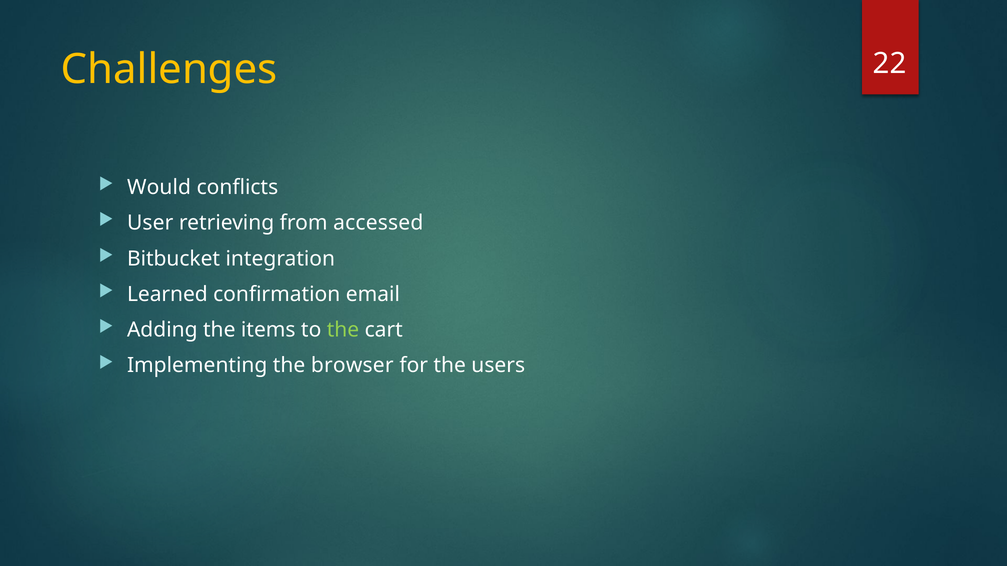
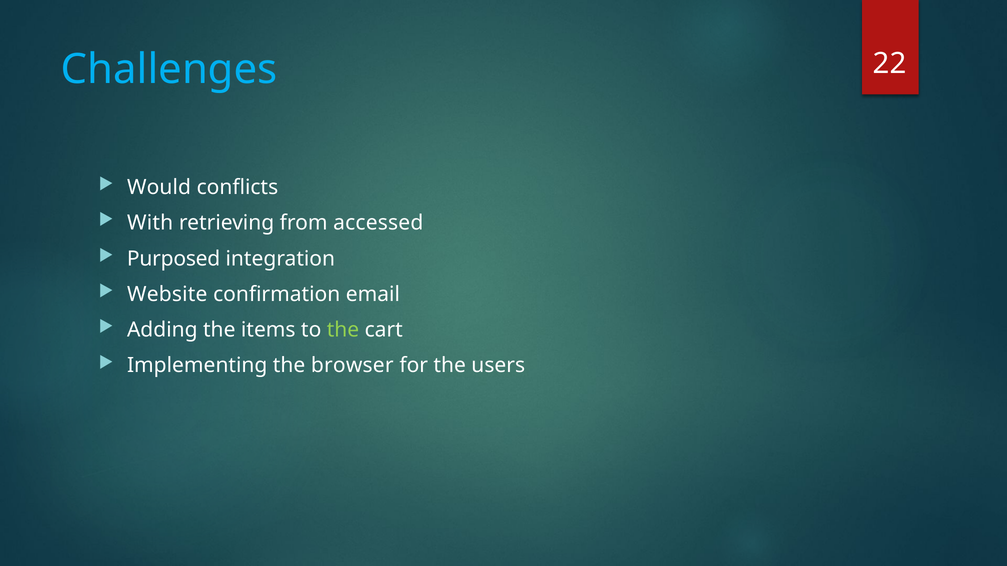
Challenges colour: yellow -> light blue (169, 69)
User: User -> With (150, 223)
Bitbucket: Bitbucket -> Purposed (174, 259)
Learned: Learned -> Website (167, 294)
